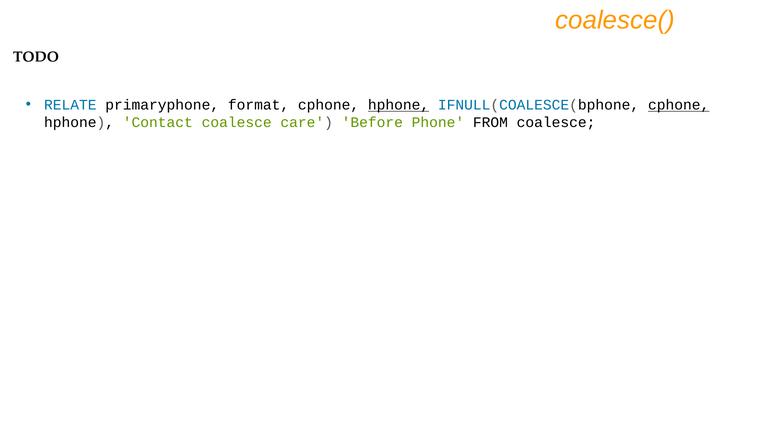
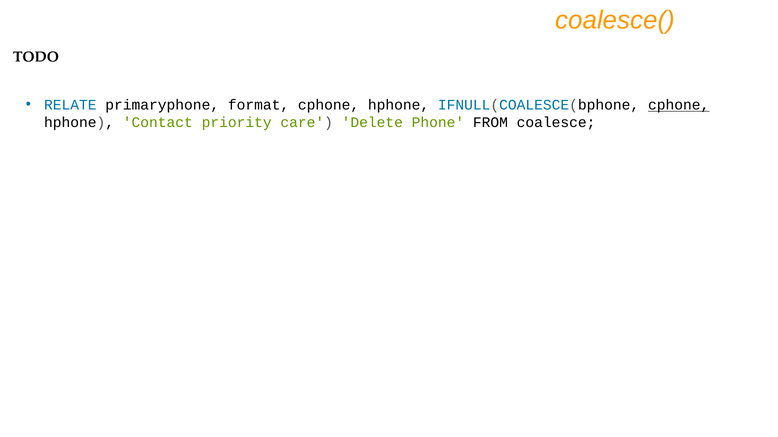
hphone underline: present -> none (399, 105)
Contact coalesce: coalesce -> priority (237, 123)
Before: Before -> Delete (372, 123)
